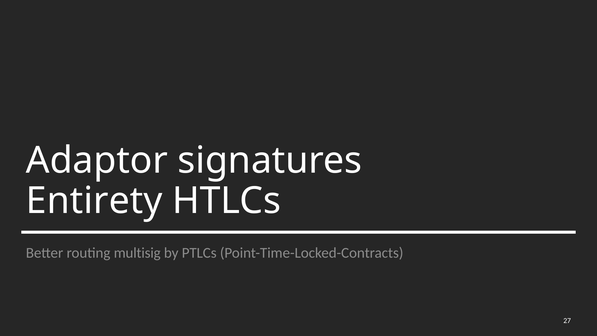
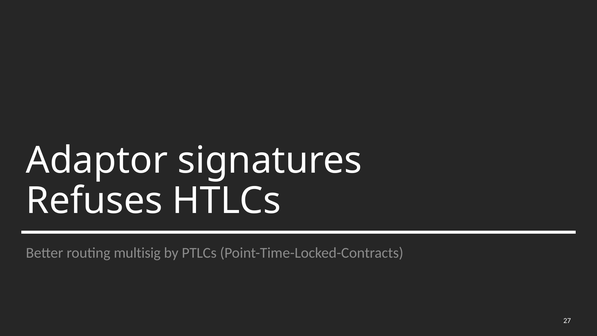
Entirety: Entirety -> Refuses (94, 201)
